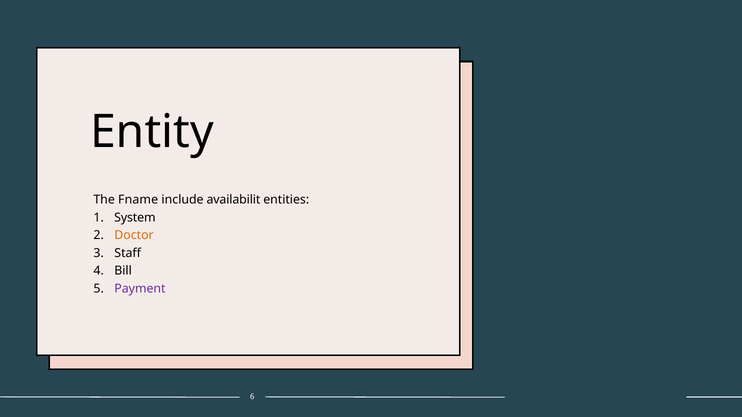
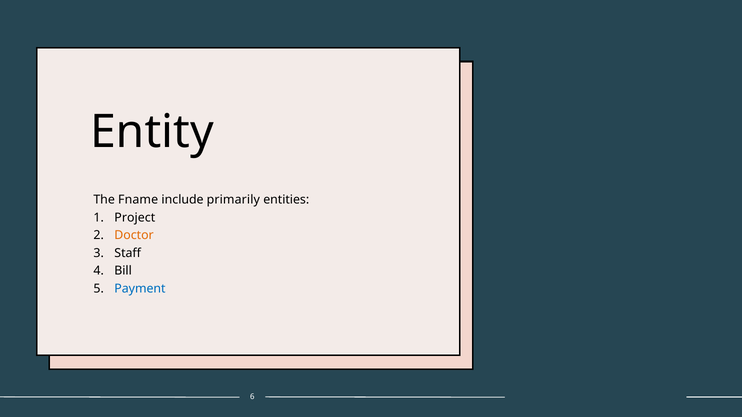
availabilit: availabilit -> primarily (233, 200)
System: System -> Project (135, 218)
Payment colour: purple -> blue (140, 289)
